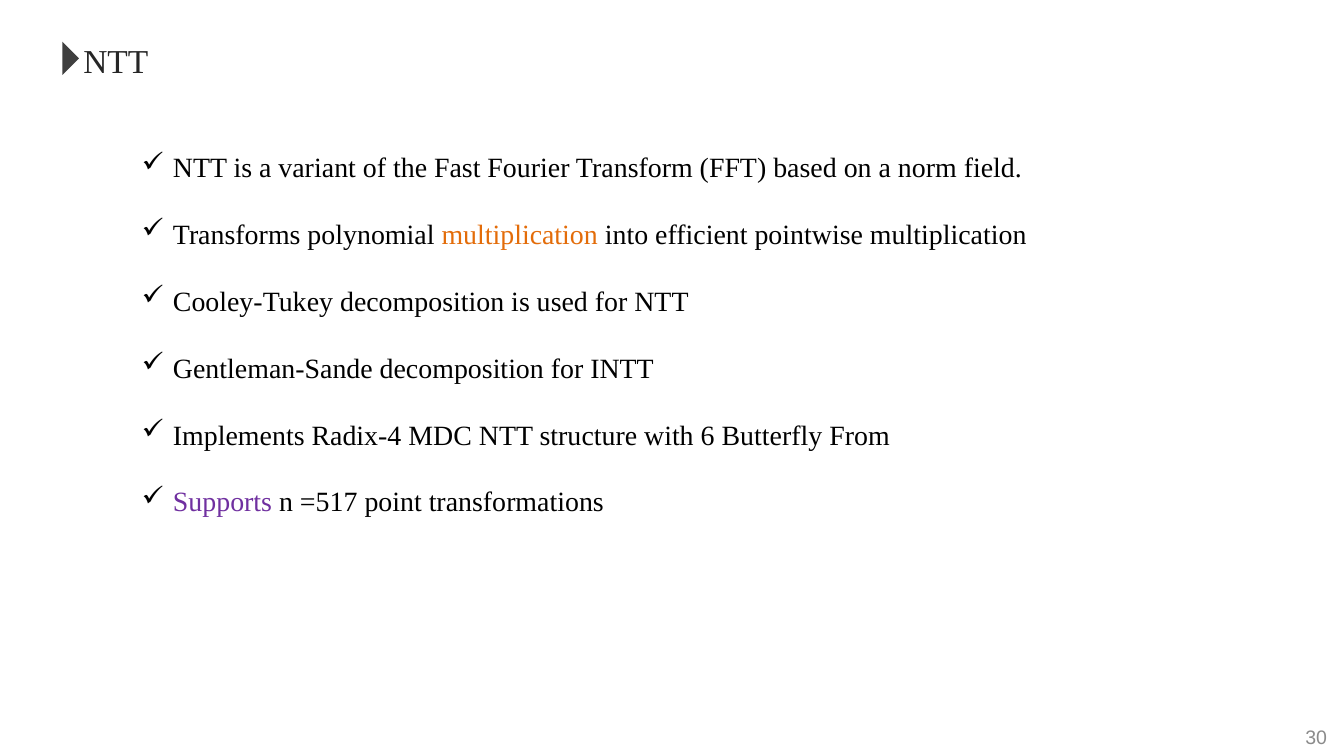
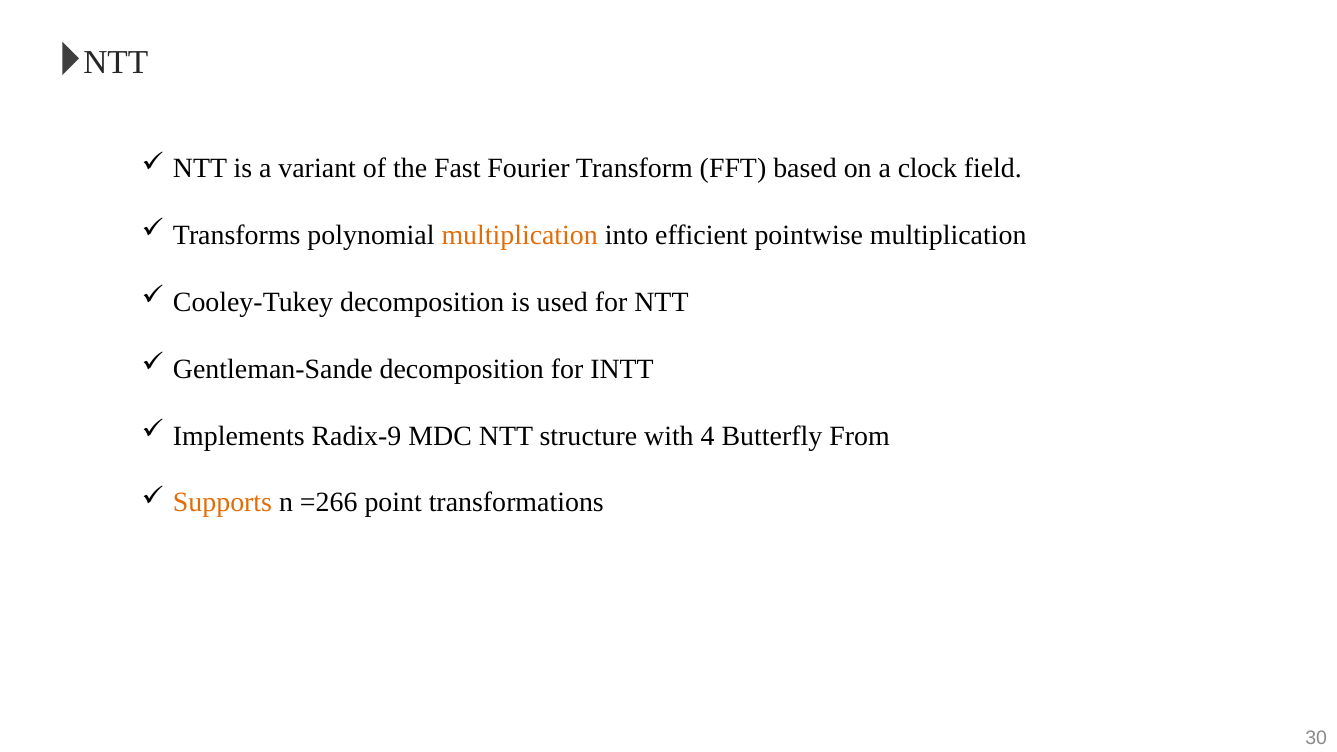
norm: norm -> clock (927, 168)
Radix-4: Radix-4 -> Radix-9 (357, 436)
6: 6 -> 4 (708, 436)
Supports colour: purple -> orange (223, 503)
=517: =517 -> =266 (329, 503)
